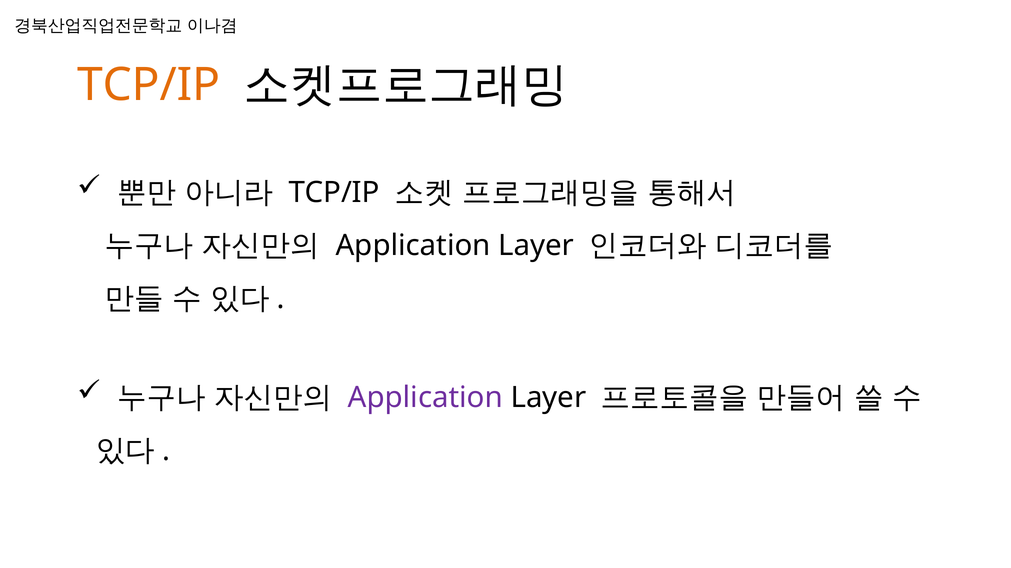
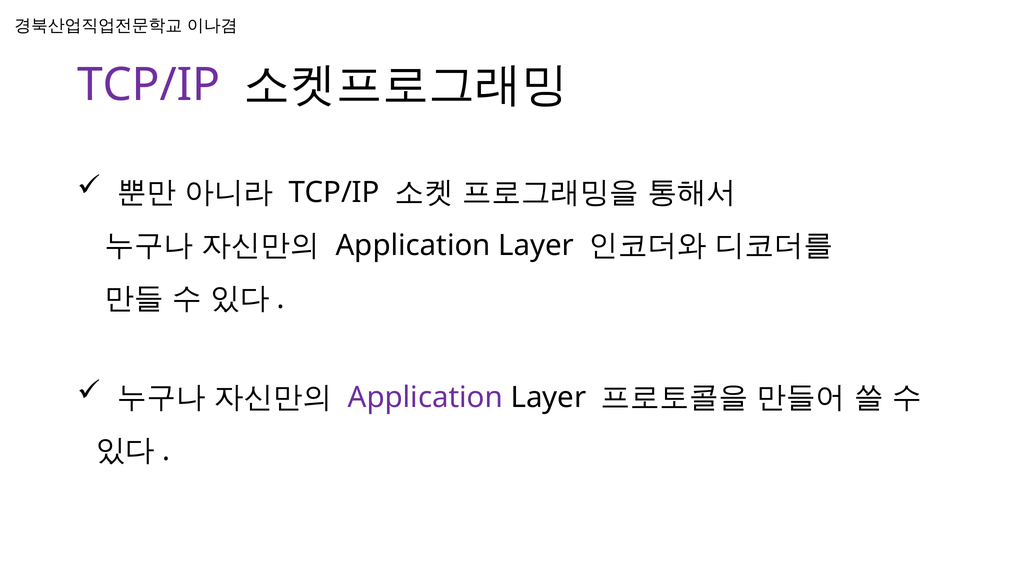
TCP/IP colour: orange -> purple (149, 85)
